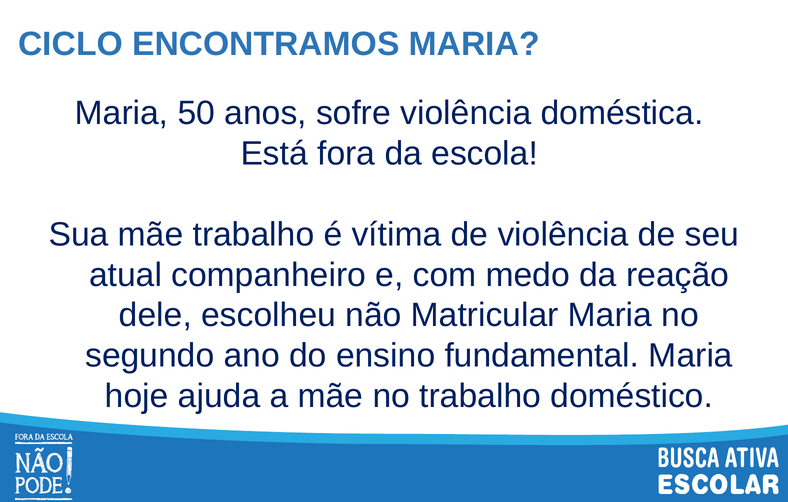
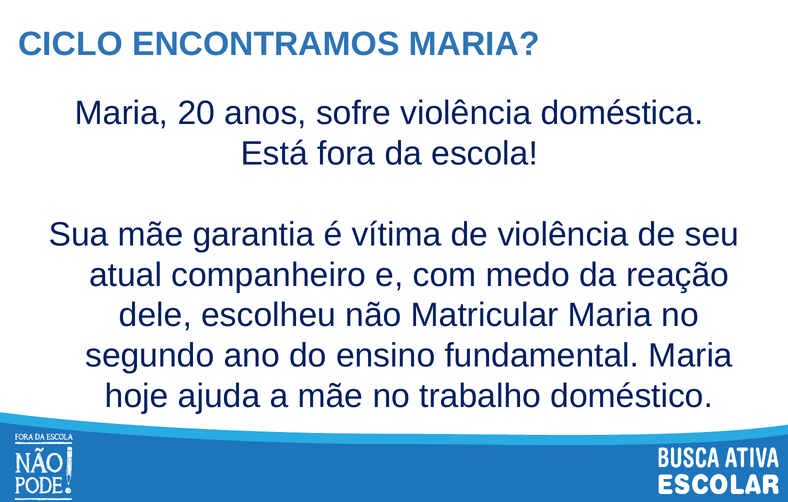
50: 50 -> 20 (196, 113)
mãe trabalho: trabalho -> garantia (253, 234)
